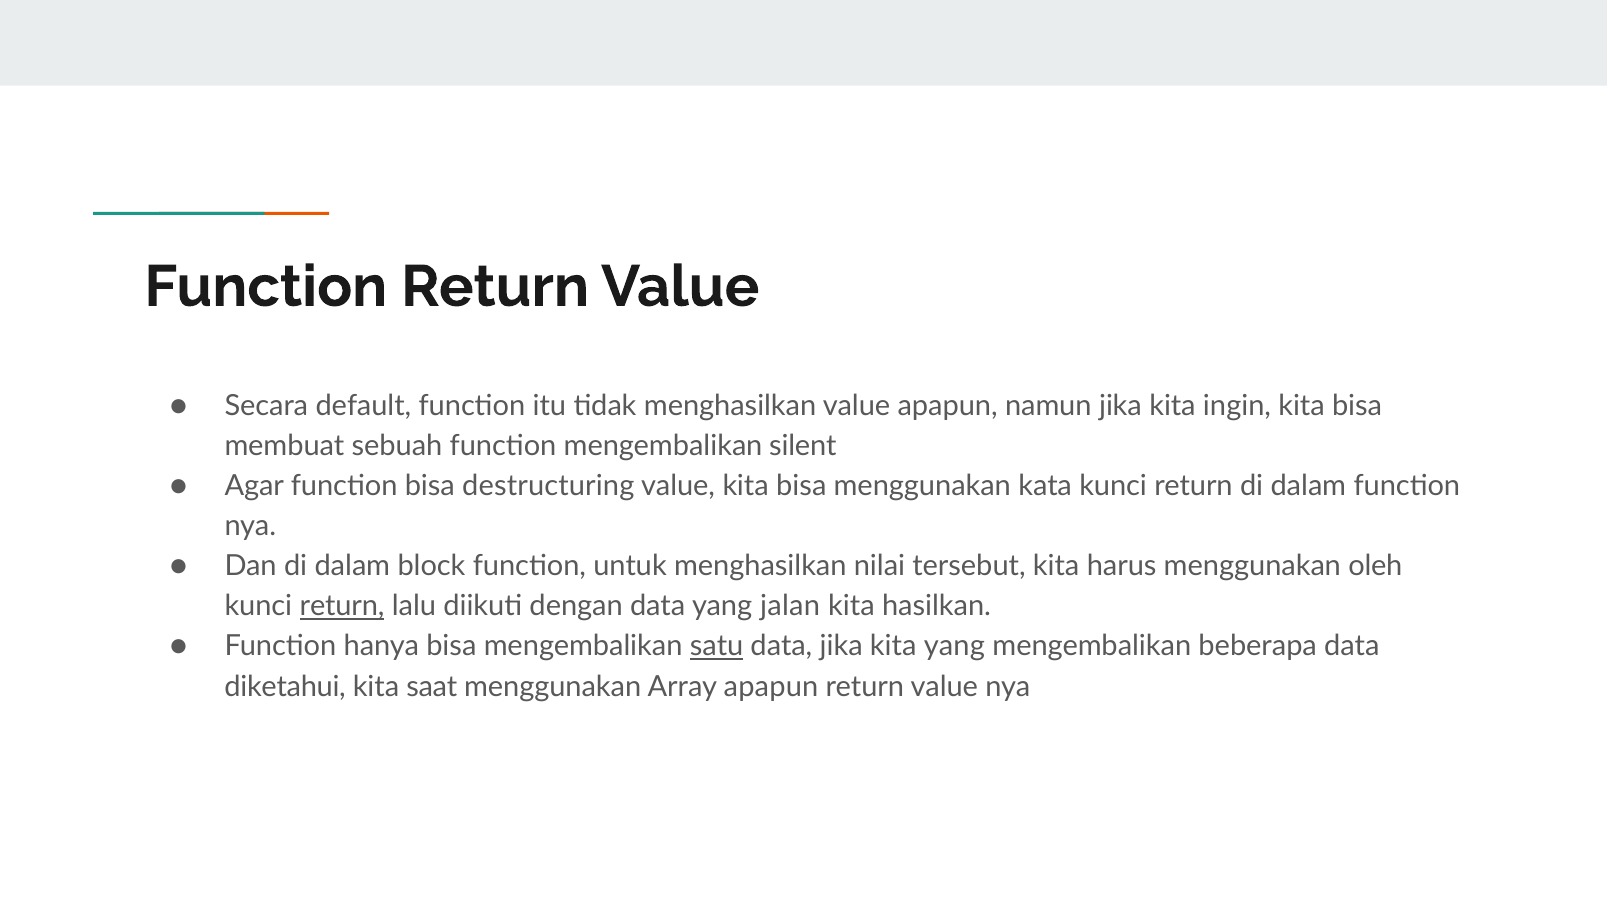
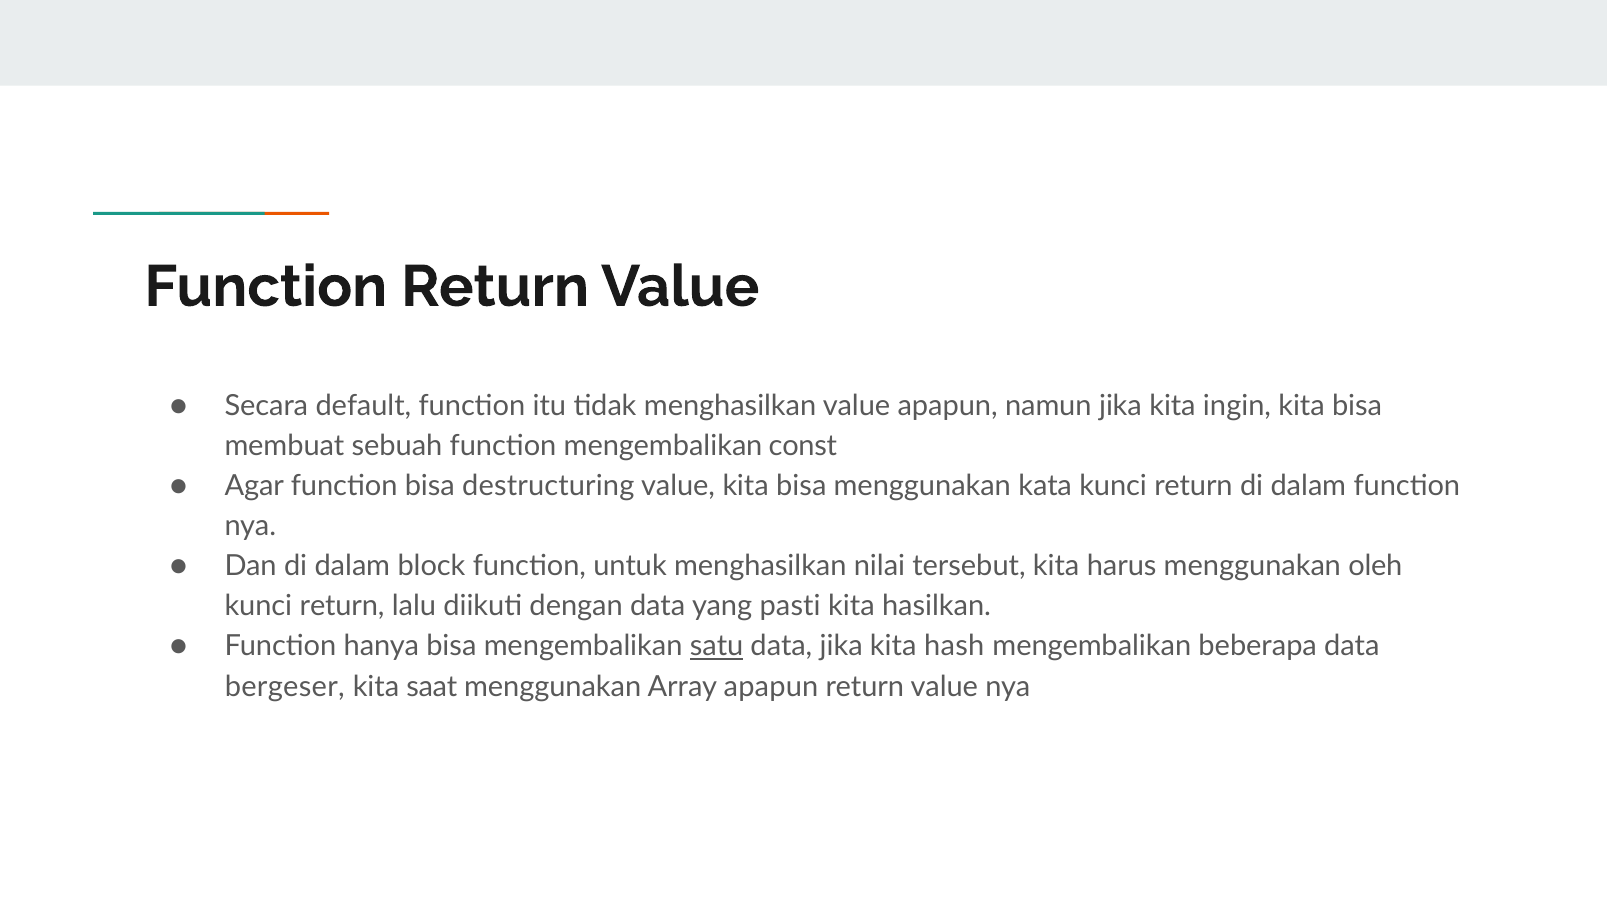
silent: silent -> const (803, 446)
return underline: present -> none (342, 606)
jalan: jalan -> pasti (790, 606)
kita yang: yang -> hash (954, 646)
diketahui: diketahui -> bergeser (285, 686)
